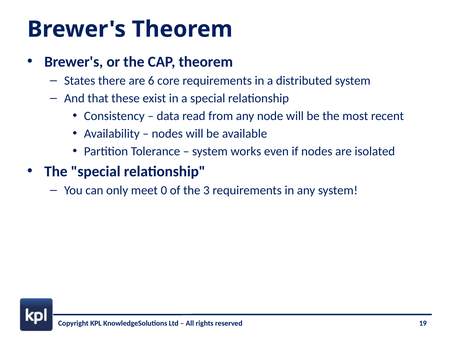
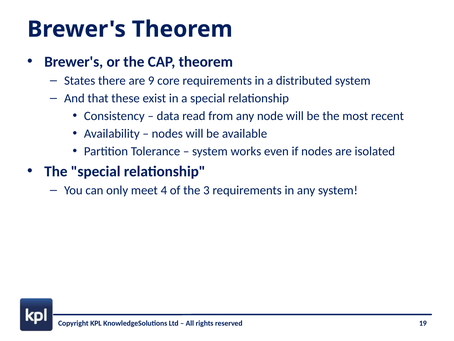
6: 6 -> 9 (151, 81)
0: 0 -> 4 (164, 190)
